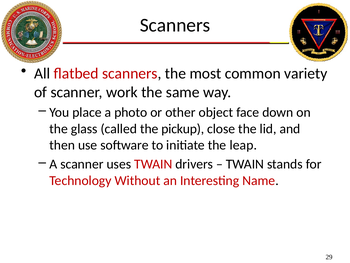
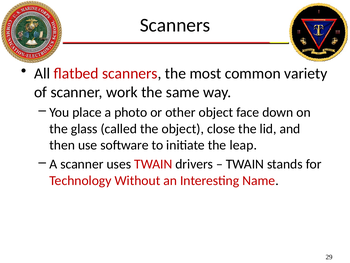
the pickup: pickup -> object (183, 129)
